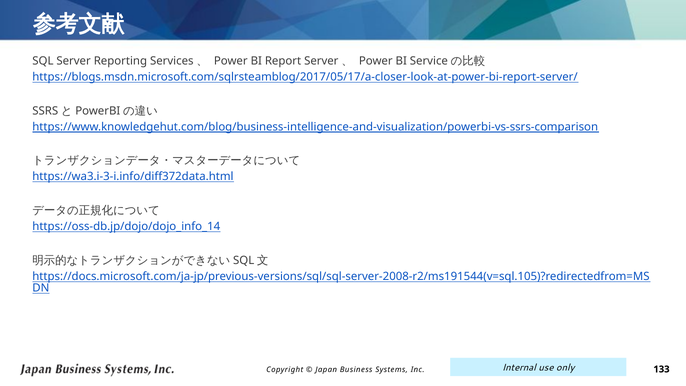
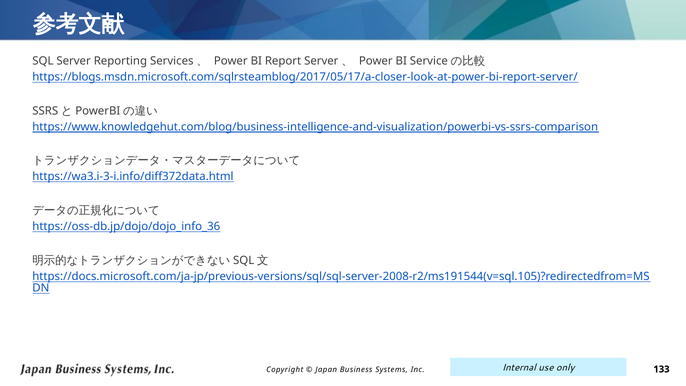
https://oss-db.jp/dojo/dojo_info_14: https://oss-db.jp/dojo/dojo_info_14 -> https://oss-db.jp/dojo/dojo_info_36 (126, 227)
